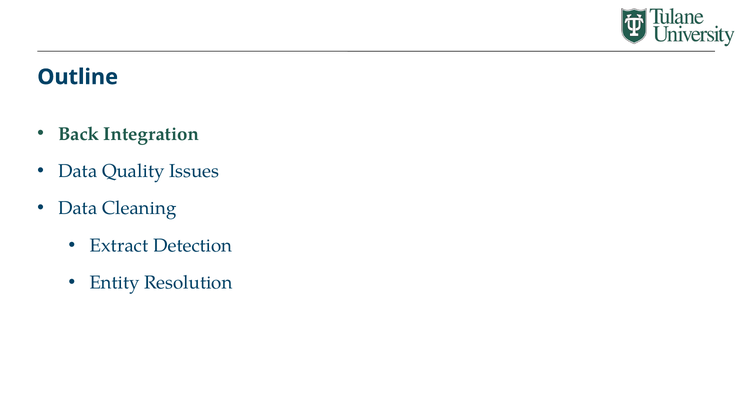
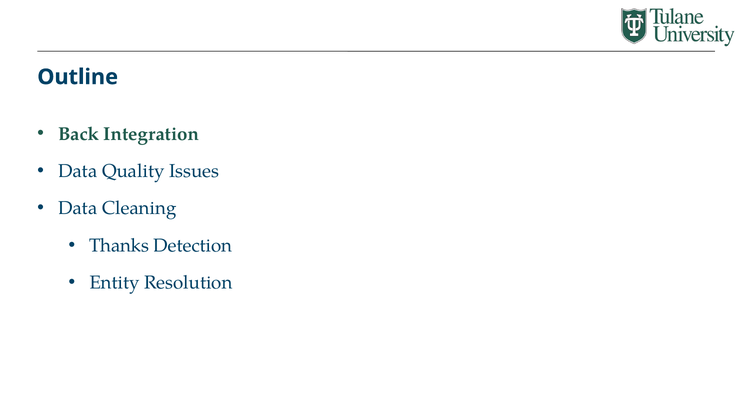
Extract: Extract -> Thanks (119, 246)
